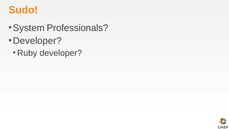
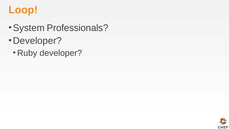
Sudo: Sudo -> Loop (23, 10)
